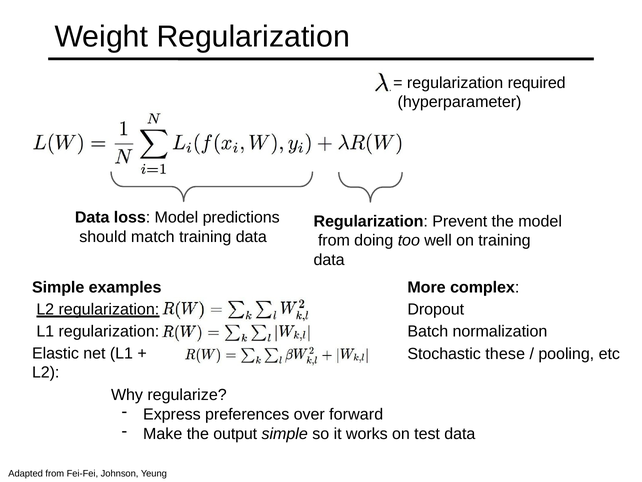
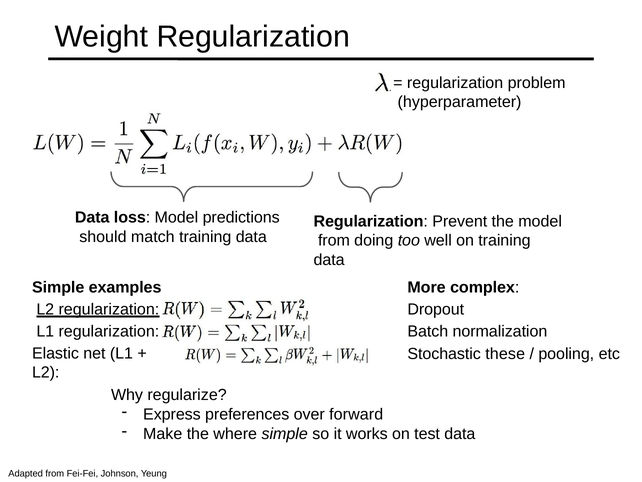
required: required -> problem (537, 83)
output: output -> where (235, 433)
